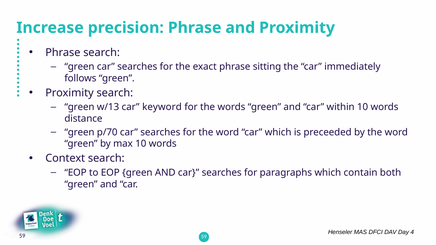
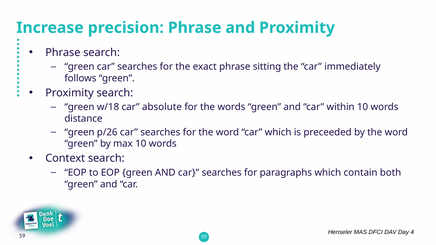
w/13: w/13 -> w/18 (108, 107)
keyword: keyword -> absolute (162, 107)
p/70: p/70 -> p/26 (107, 132)
